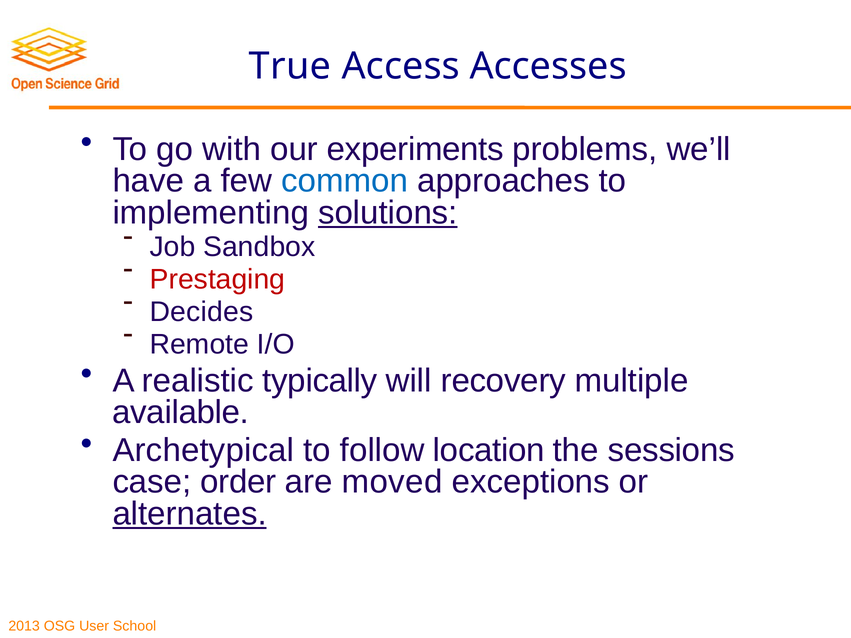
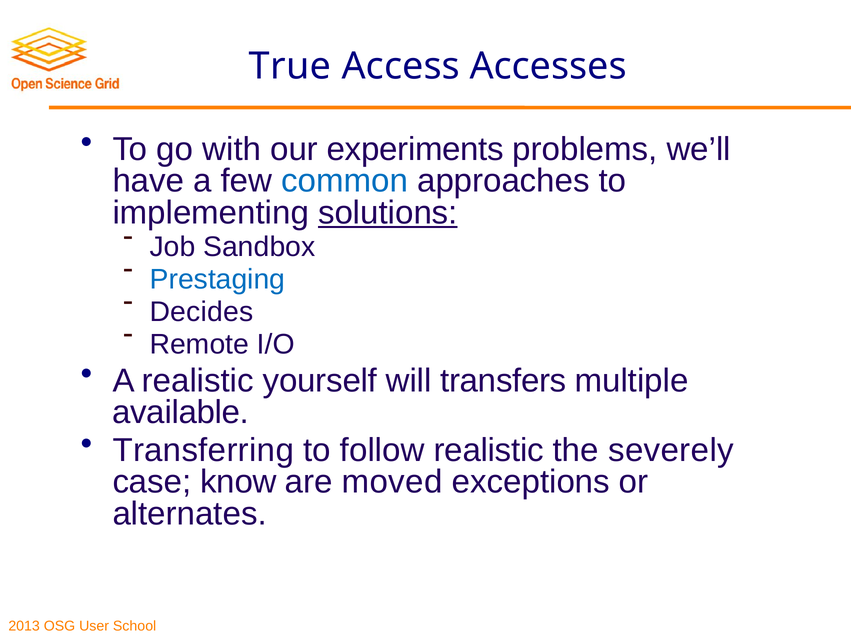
Prestaging colour: red -> blue (218, 279)
typically: typically -> yourself (320, 381)
recovery: recovery -> transfers (503, 381)
Archetypical: Archetypical -> Transferring (203, 450)
follow location: location -> realistic (489, 450)
sessions: sessions -> severely (671, 450)
order: order -> know (238, 482)
alternates underline: present -> none (190, 514)
